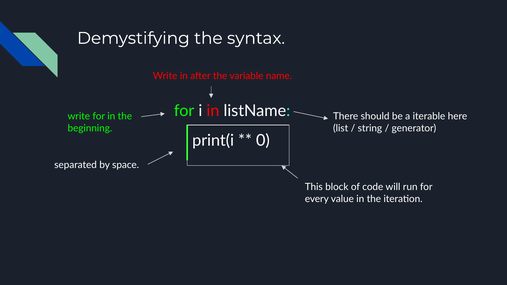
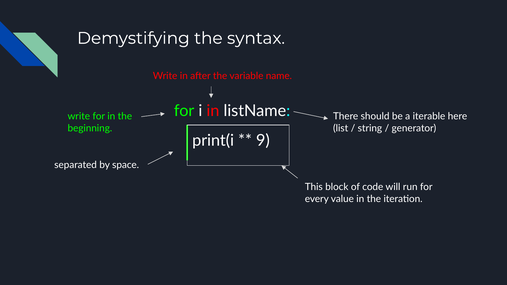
0: 0 -> 9 (263, 141)
